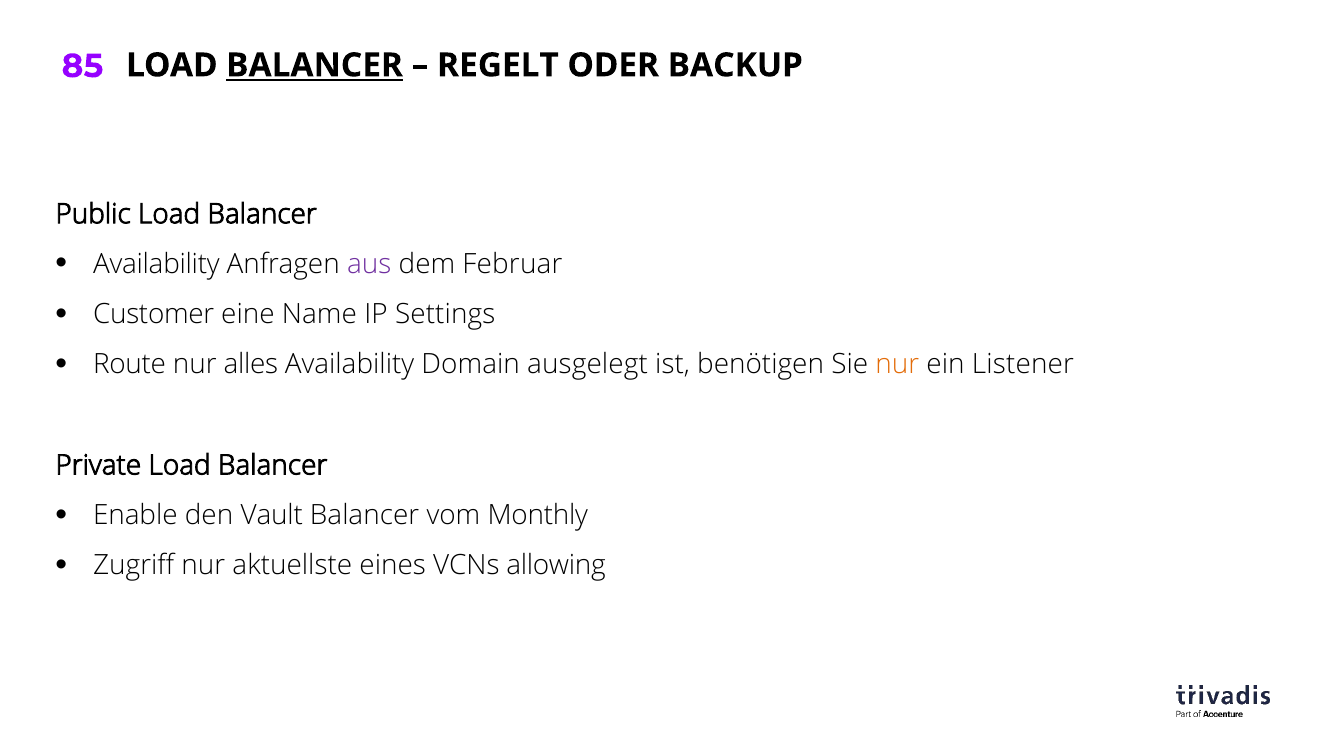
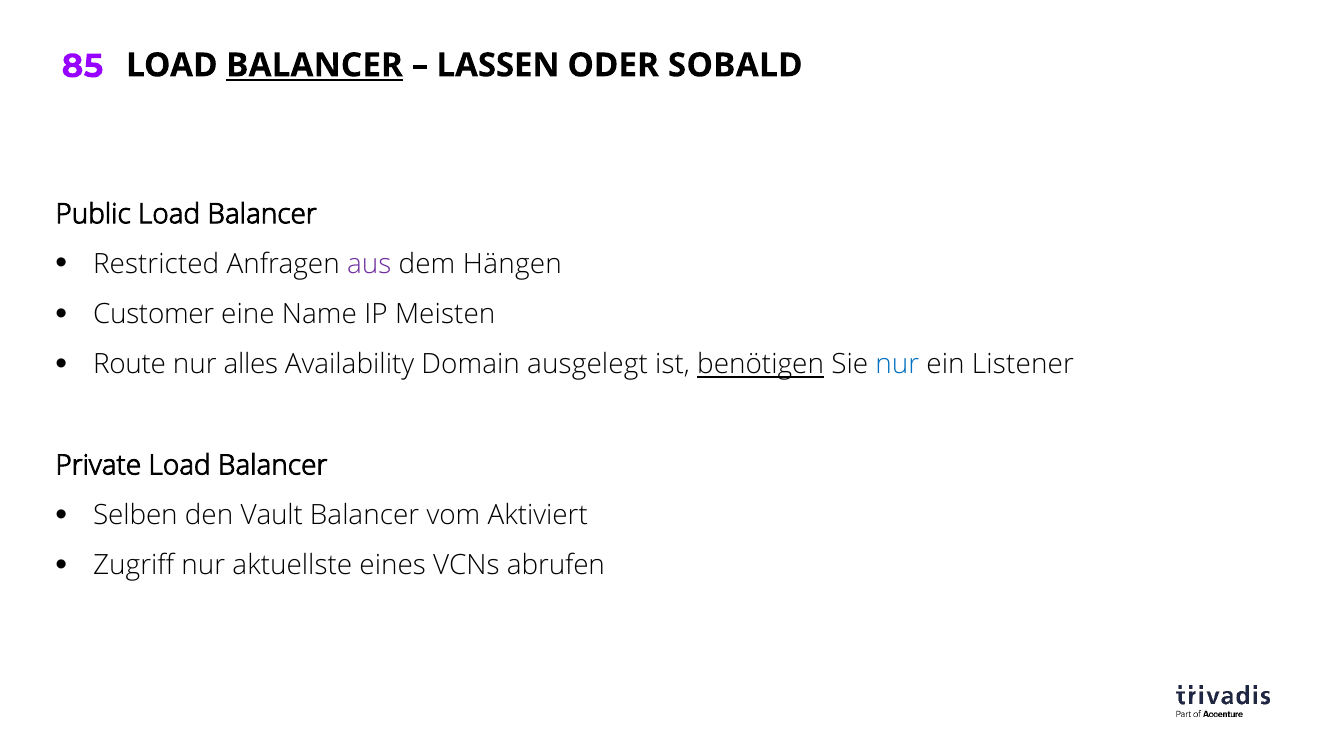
REGELT: REGELT -> LASSEN (498, 65)
BACKUP: BACKUP -> SOBALD (735, 65)
Availability: Availability -> Restricted (156, 264)
Februar: Februar -> Hängen (512, 264)
Settings: Settings -> Meisten (445, 315)
benötigen underline: none -> present (761, 365)
nur colour: orange -> blue (897, 365)
Enable: Enable -> Selben (135, 516)
Monthly: Monthly -> Aktiviert (538, 516)
allowing: allowing -> abrufen (556, 566)
